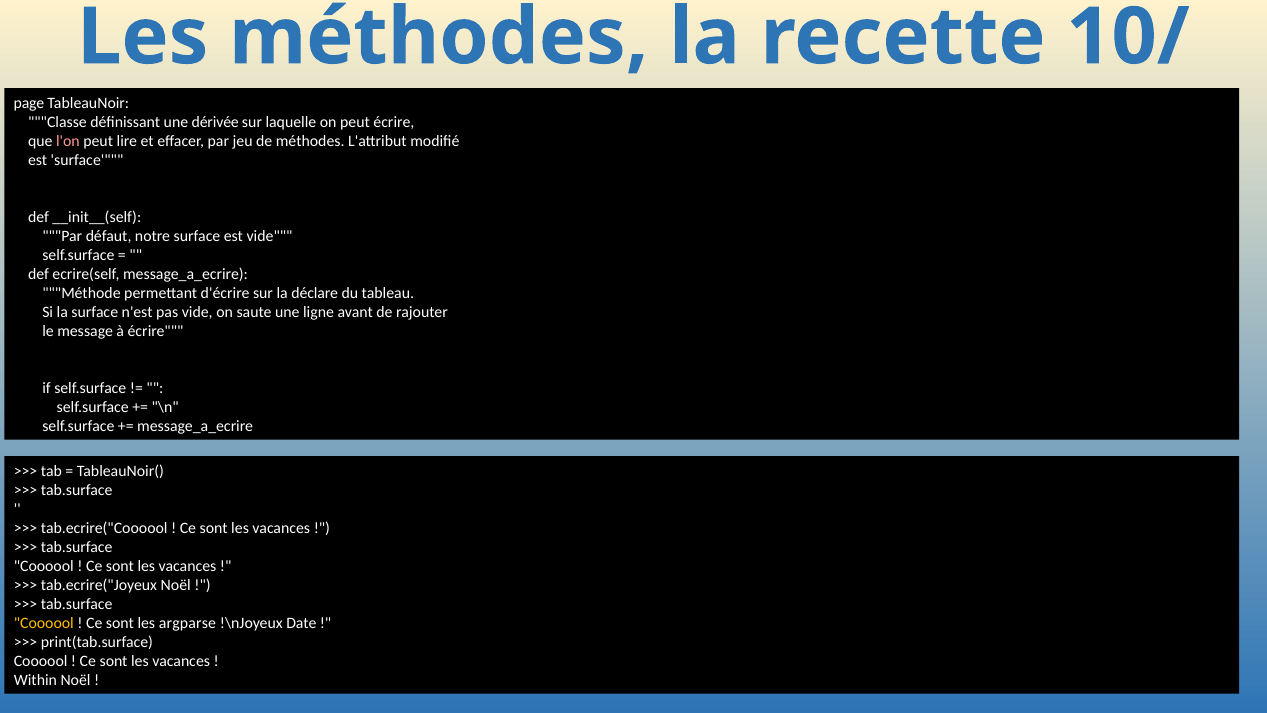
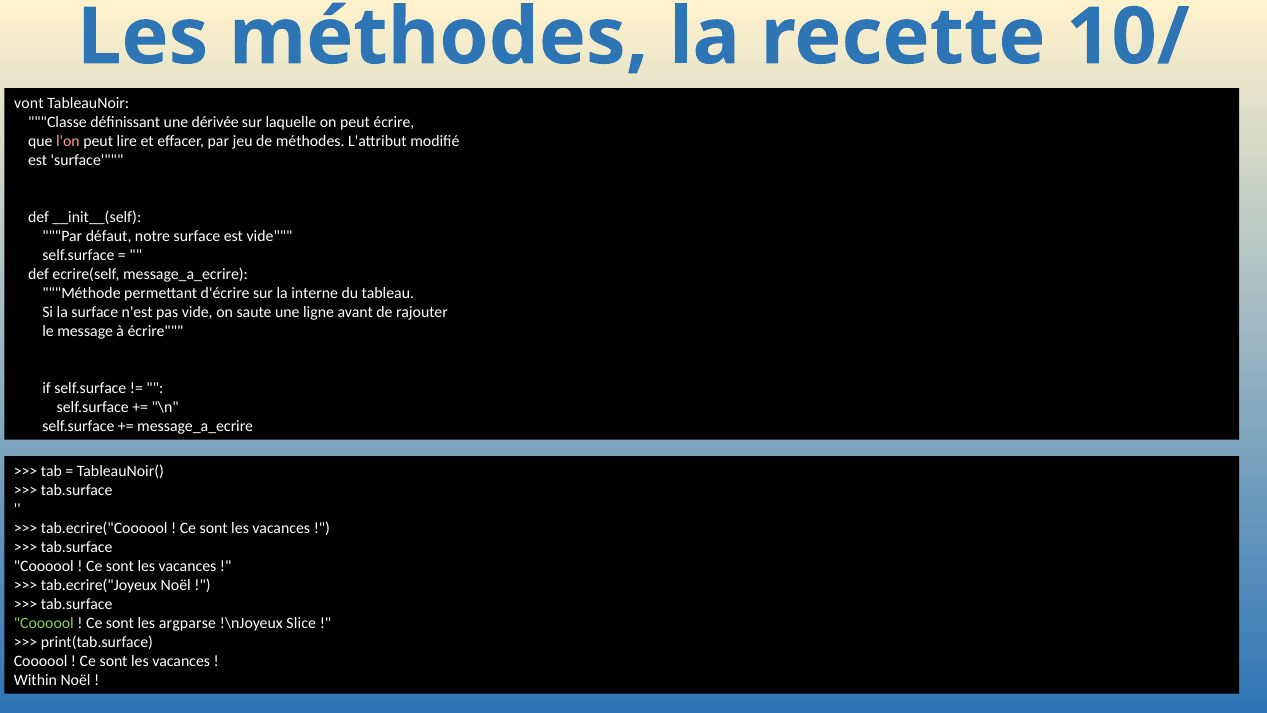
page: page -> vont (29, 103)
déclare: déclare -> interne (315, 293)
Coooool colour: yellow -> light green (44, 623)
Date: Date -> Slice (301, 623)
